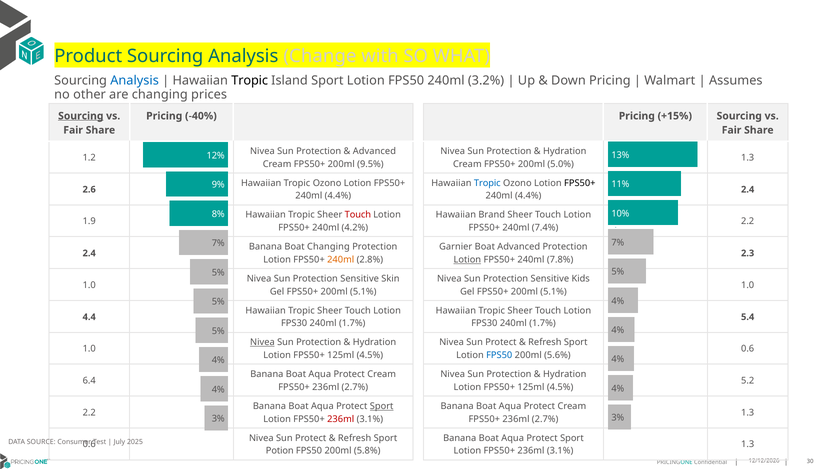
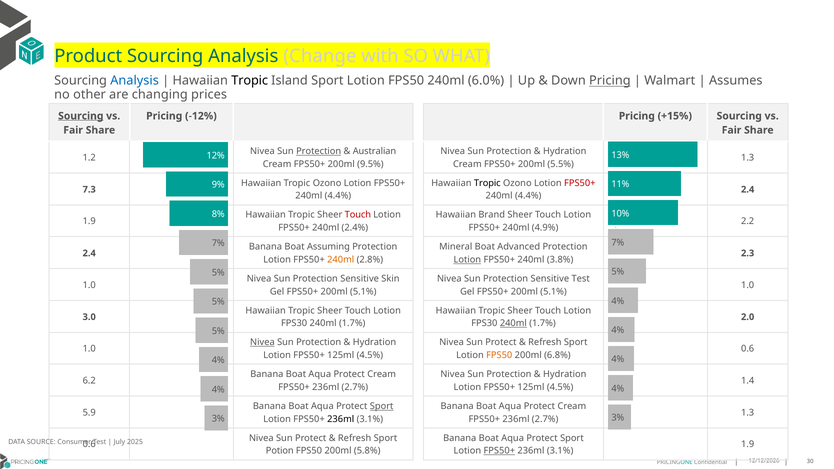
3.2%: 3.2% -> 6.0% (486, 81)
Pricing underline: none -> present (610, 81)
-40%: -40% -> -12% (201, 116)
Protection underline: none -> present (319, 151)
Advanced: Advanced -> Australian (374, 151)
5.0%: 5.0% -> 5.5% (561, 164)
Tropic colour: blue -> black (487, 183)
FPS50+ colour: black -> red (580, 183)
2.6: 2.6 -> 7.3 (89, 190)
4.2%: 4.2% -> 2.4% (355, 228)
7.4%: 7.4% -> 4.9% (545, 228)
Boat Changing: Changing -> Assuming (328, 247)
Garnier: Garnier -> Mineral (456, 247)
7.8%: 7.8% -> 3.8% (560, 260)
Sensitive Kids: Kids -> Test (581, 279)
4.4: 4.4 -> 3.0 (89, 317)
5.4: 5.4 -> 2.0 (748, 317)
240ml underline: none -> present (513, 323)
FPS50 colour: blue -> orange (499, 355)
5.6%: 5.6% -> 6.8% (557, 355)
6.4: 6.4 -> 6.2 (89, 381)
5.2: 5.2 -> 1.4 (748, 381)
2.2: 2.2 -> 5.9 (89, 413)
236ml colour: red -> black (341, 419)
1.3: 1.3 -> 1.9 (748, 445)
FPS50+ underline: none -> present (499, 451)
